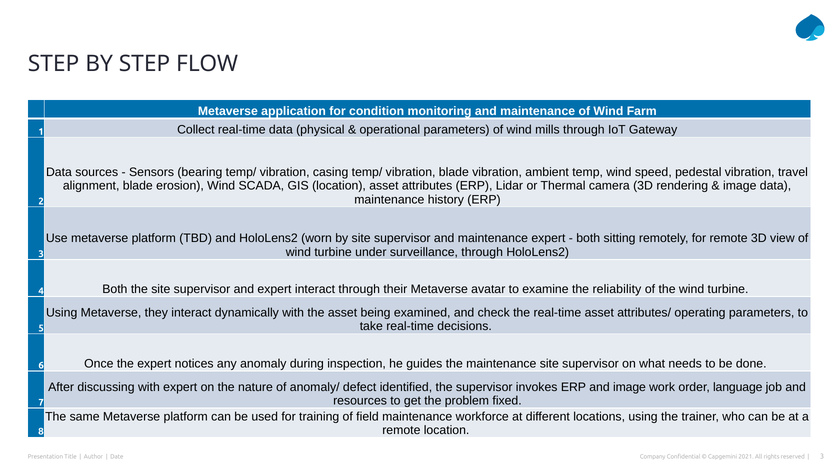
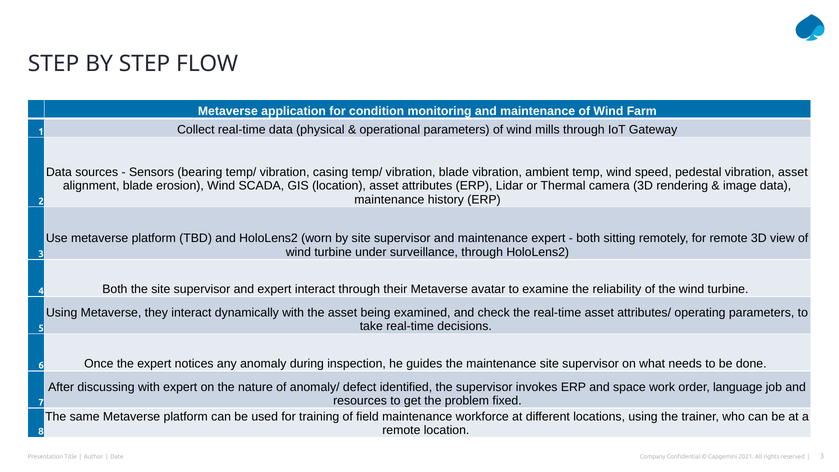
vibration travel: travel -> asset (793, 172)
and image: image -> space (629, 387)
